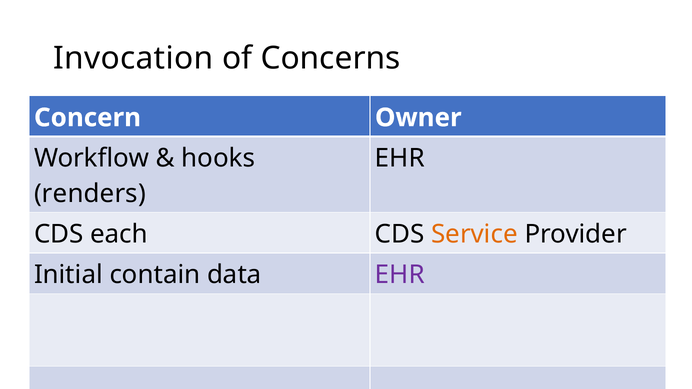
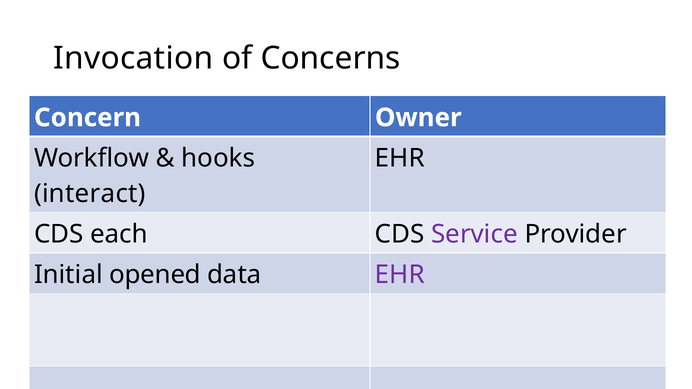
renders: renders -> interact (90, 194)
Service colour: orange -> purple (474, 234)
contain: contain -> opened (155, 275)
